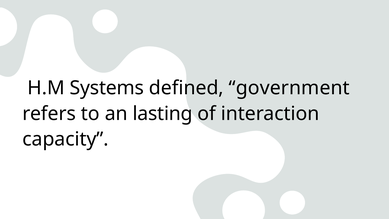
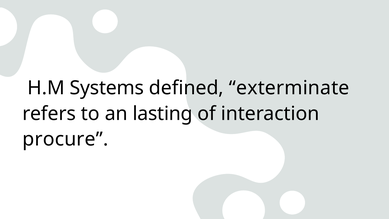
government: government -> exterminate (289, 88)
capacity: capacity -> procure (65, 139)
